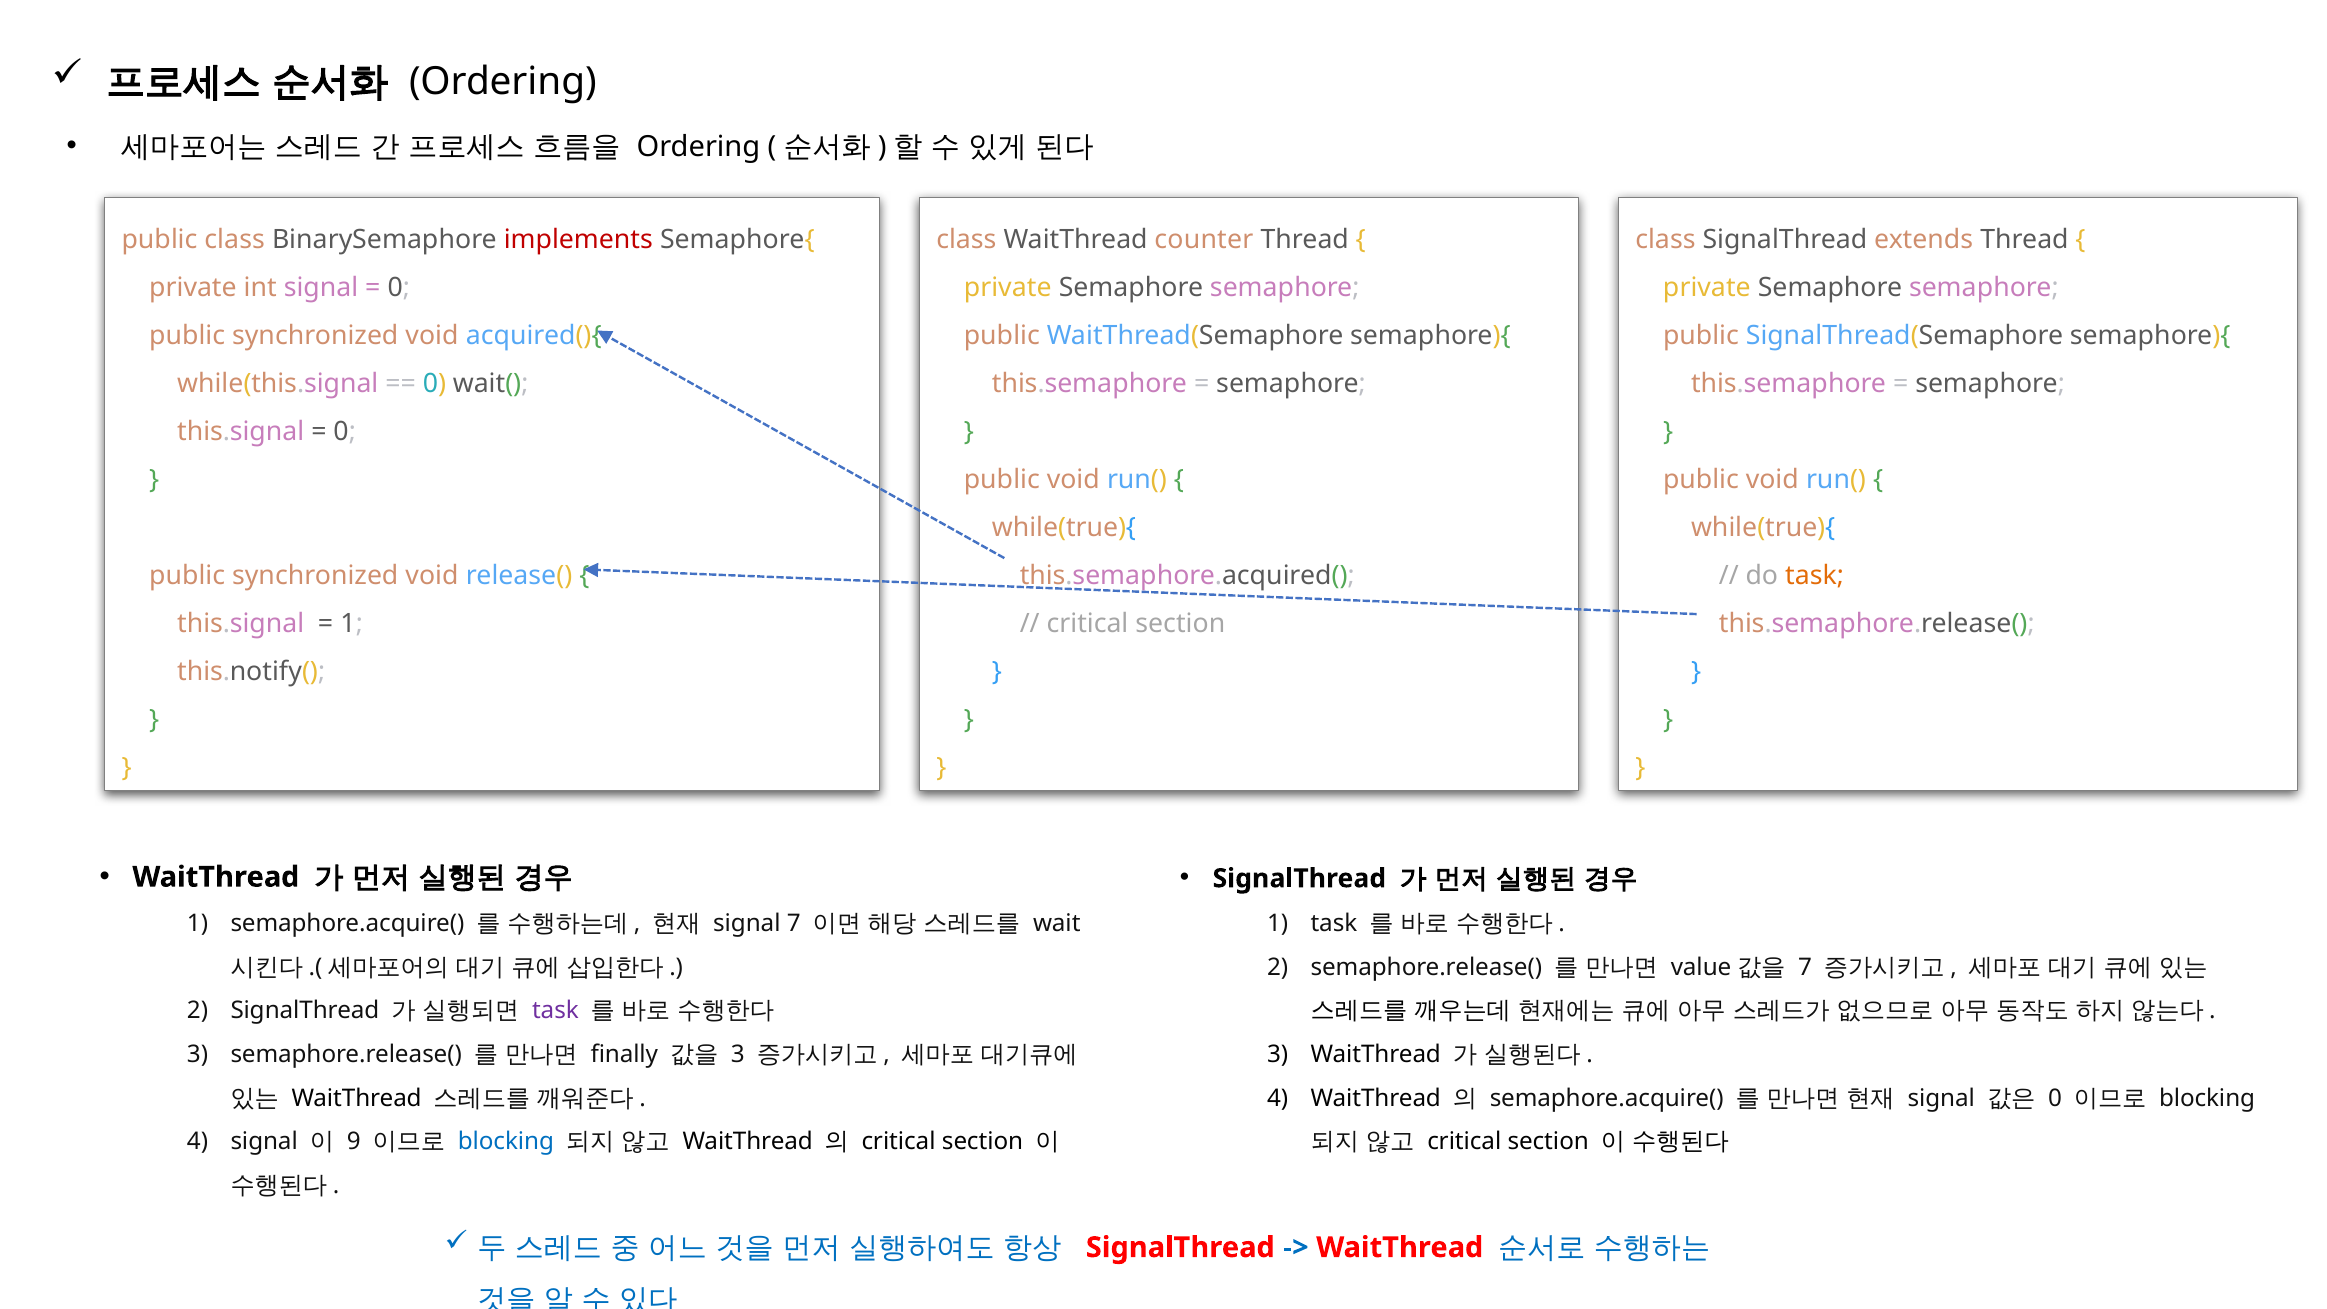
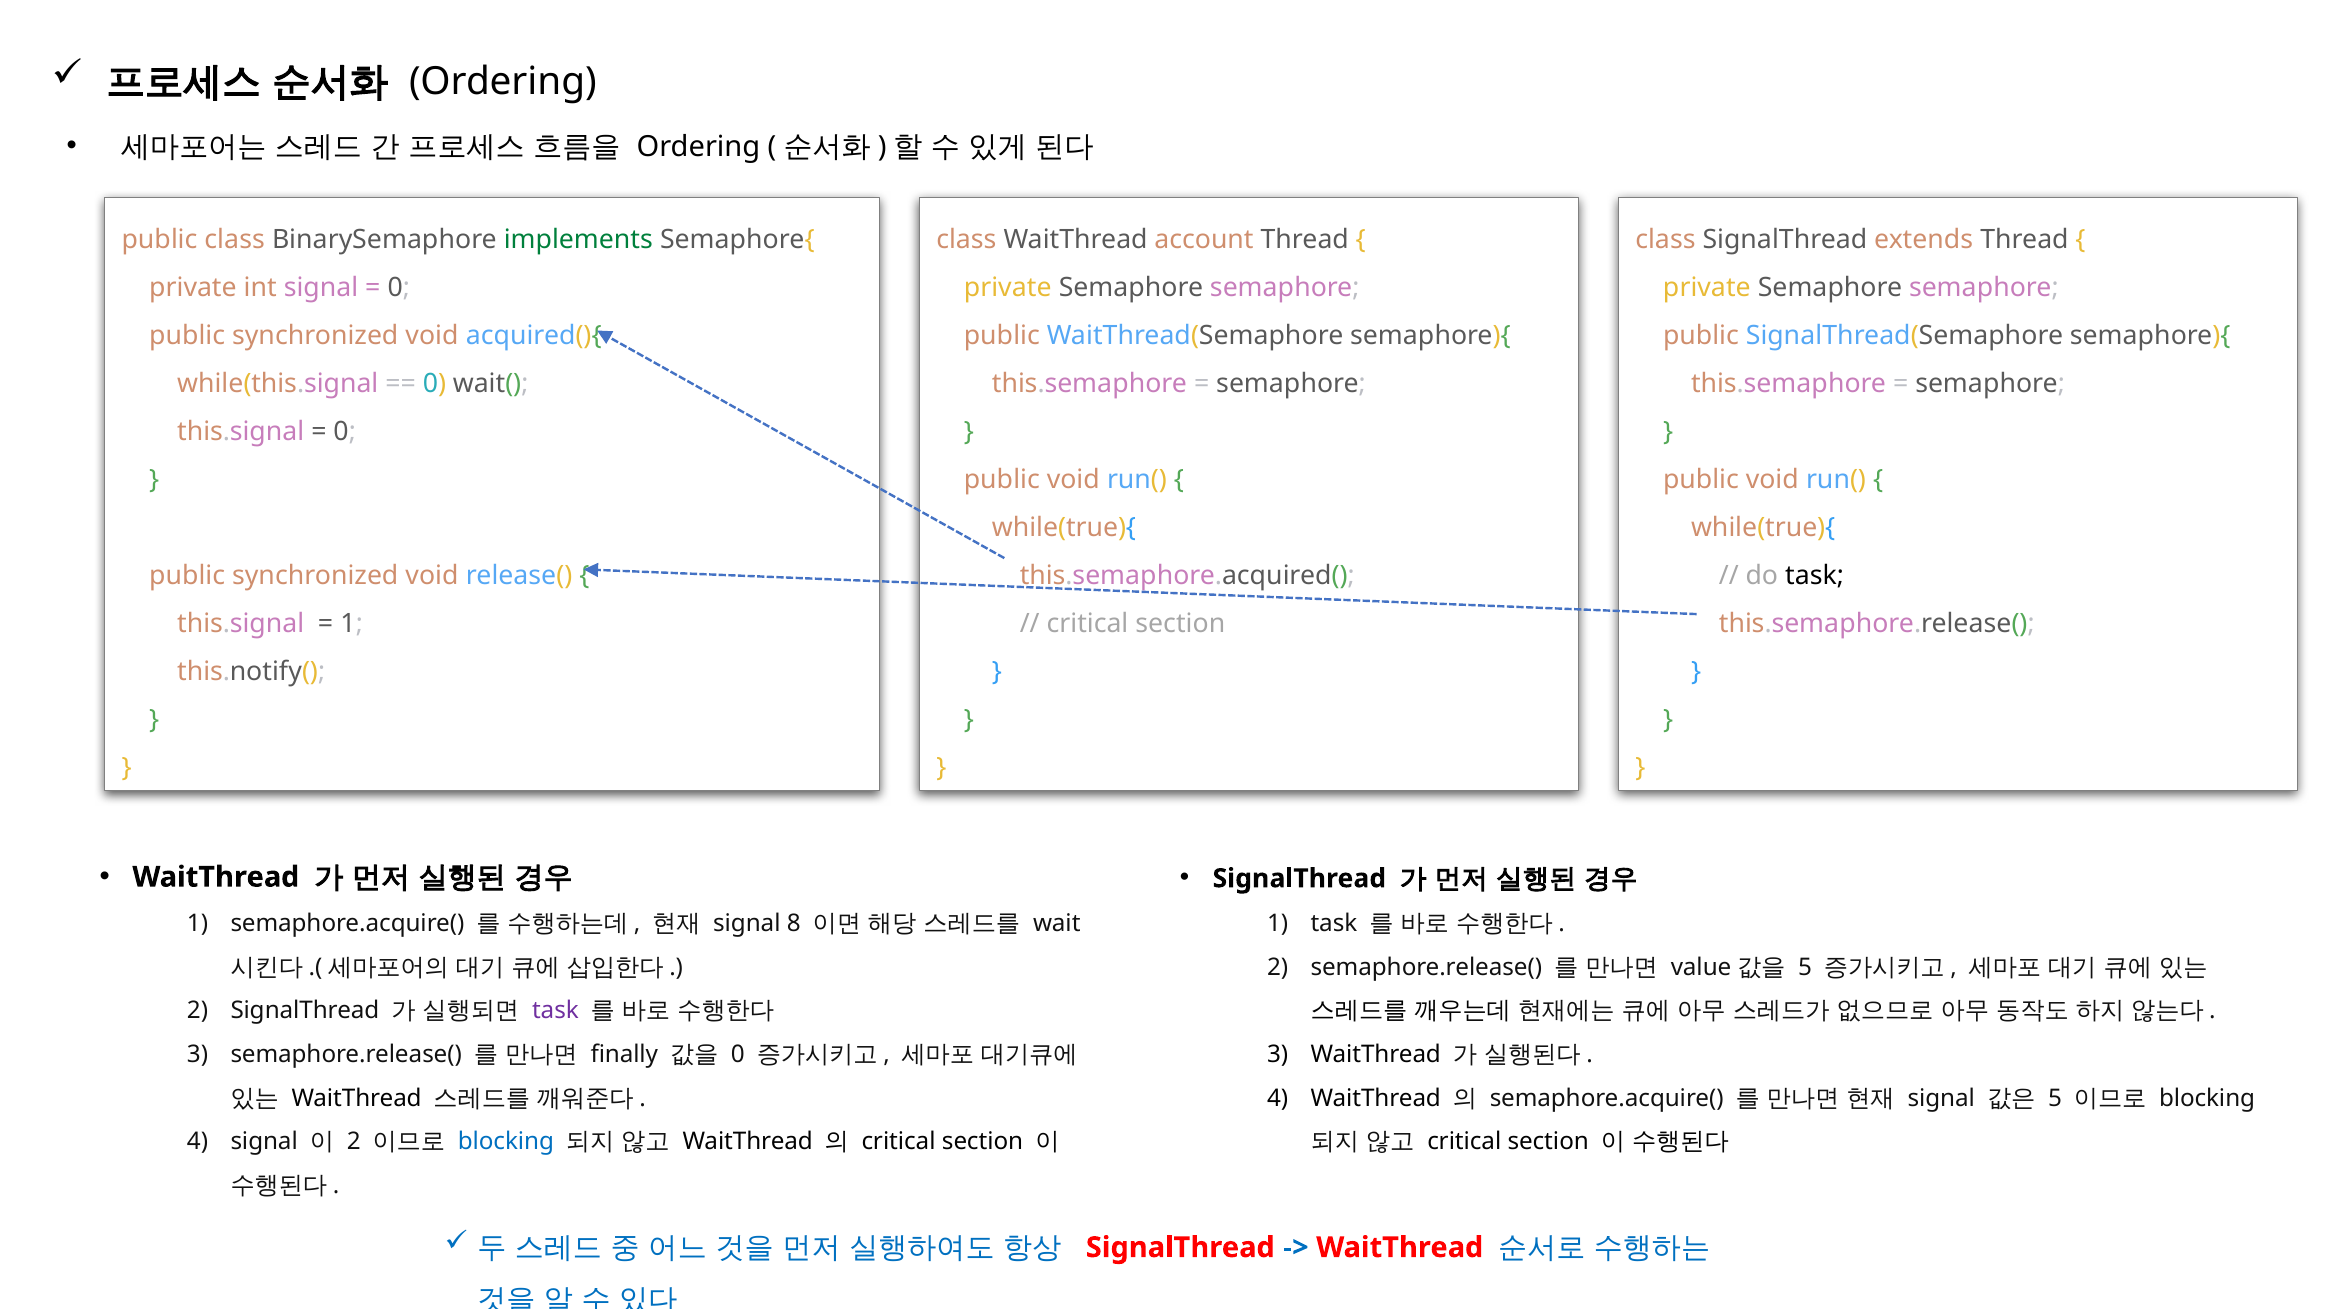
implements colour: red -> green (578, 240)
counter: counter -> account (1204, 240)
task colour: orange -> black (1815, 576)
signal 7: 7 -> 8 (794, 923)
7: 7 -> 5 (1805, 967)
3: 3 -> 0 (738, 1054)
0: 0 -> 5 (2055, 1098)
9: 9 -> 2 (354, 1142)
